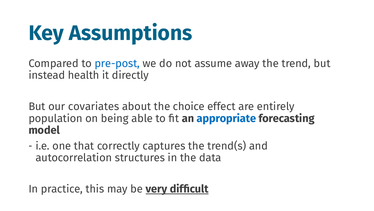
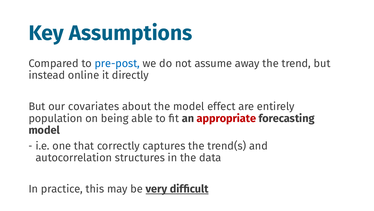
health: health -> online (84, 75)
the choice: choice -> model (189, 106)
appropriate colour: blue -> red (226, 118)
